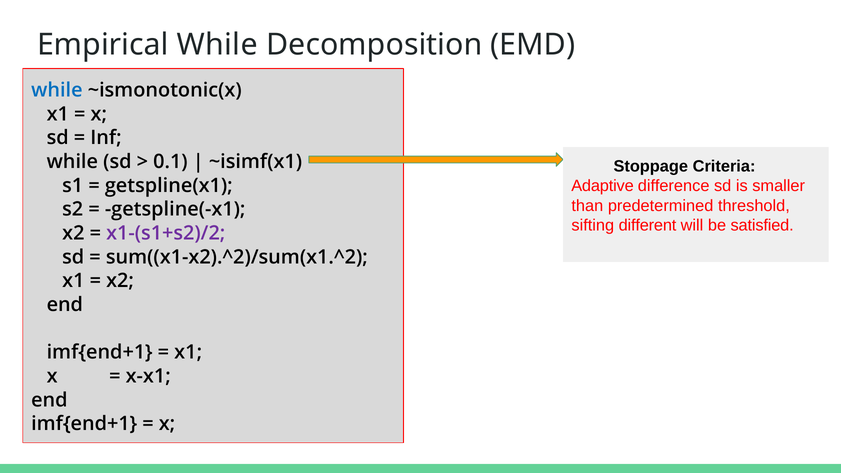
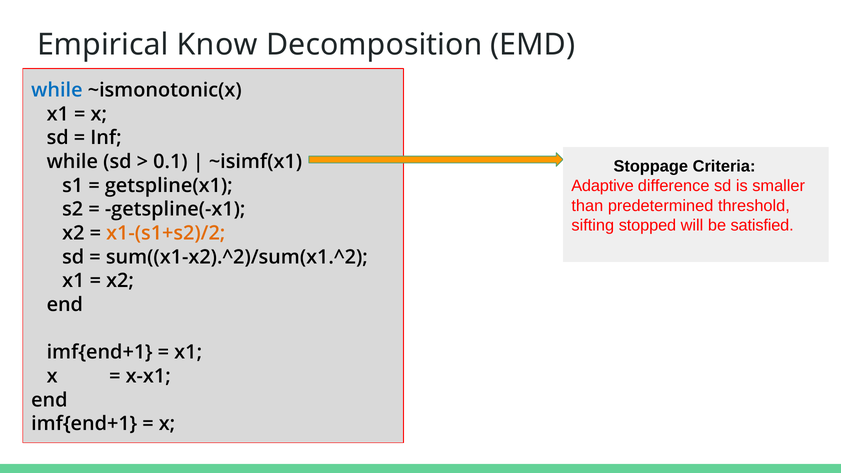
Empirical While: While -> Know (217, 45)
different: different -> stopped (647, 225)
x1-(s1+s2)/2 colour: purple -> orange (166, 233)
